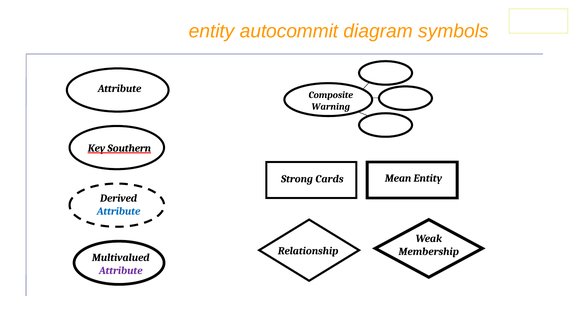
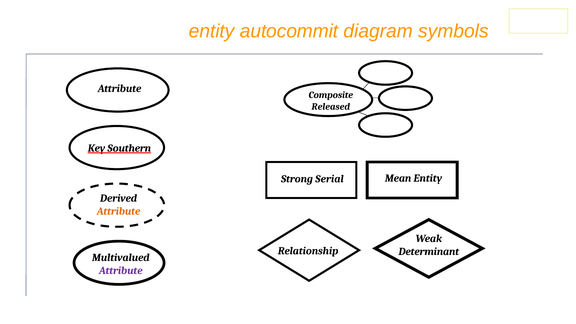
Warning: Warning -> Released (331, 107)
Cards: Cards -> Serial (330, 179)
Attribute colour: blue -> orange (119, 211)
Membership: Membership -> Determinant (429, 252)
